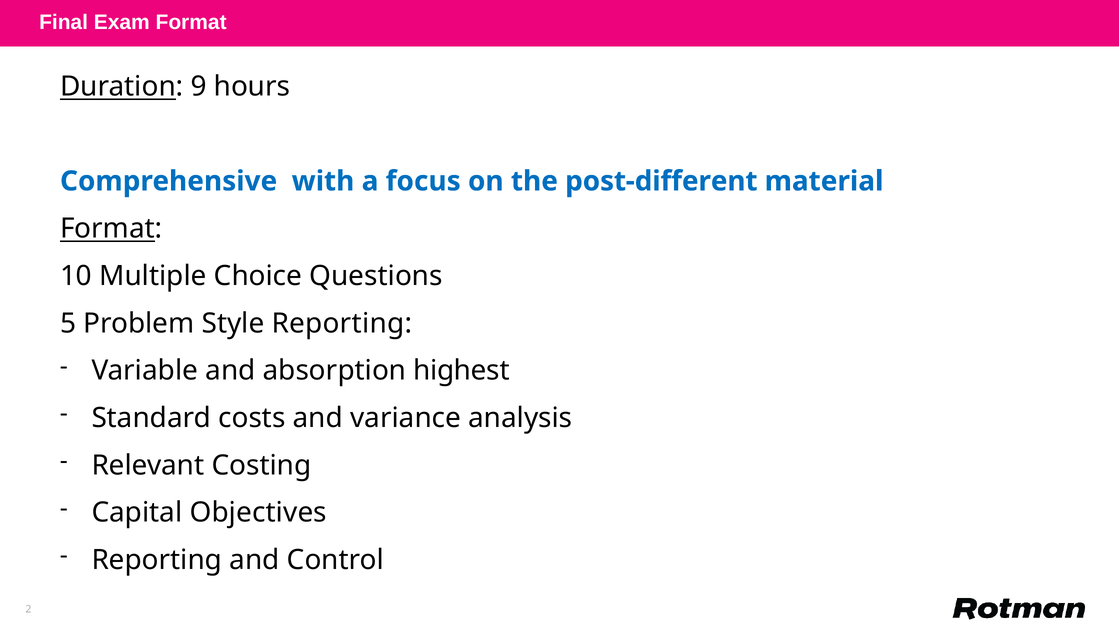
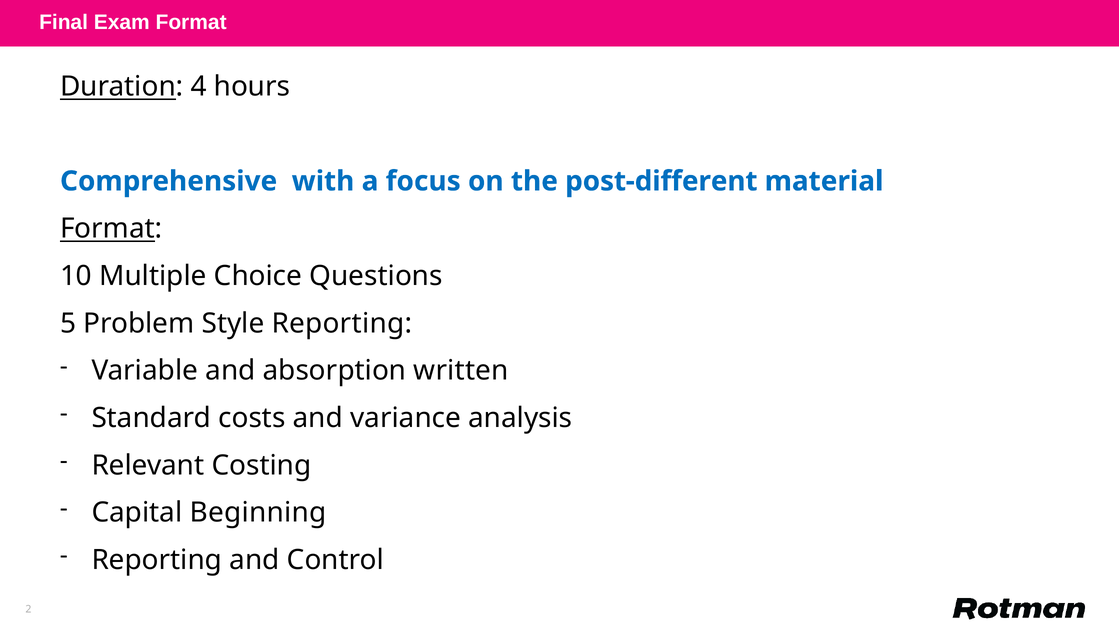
9: 9 -> 4 (199, 86)
highest: highest -> written (461, 370)
Objectives: Objectives -> Beginning (258, 512)
